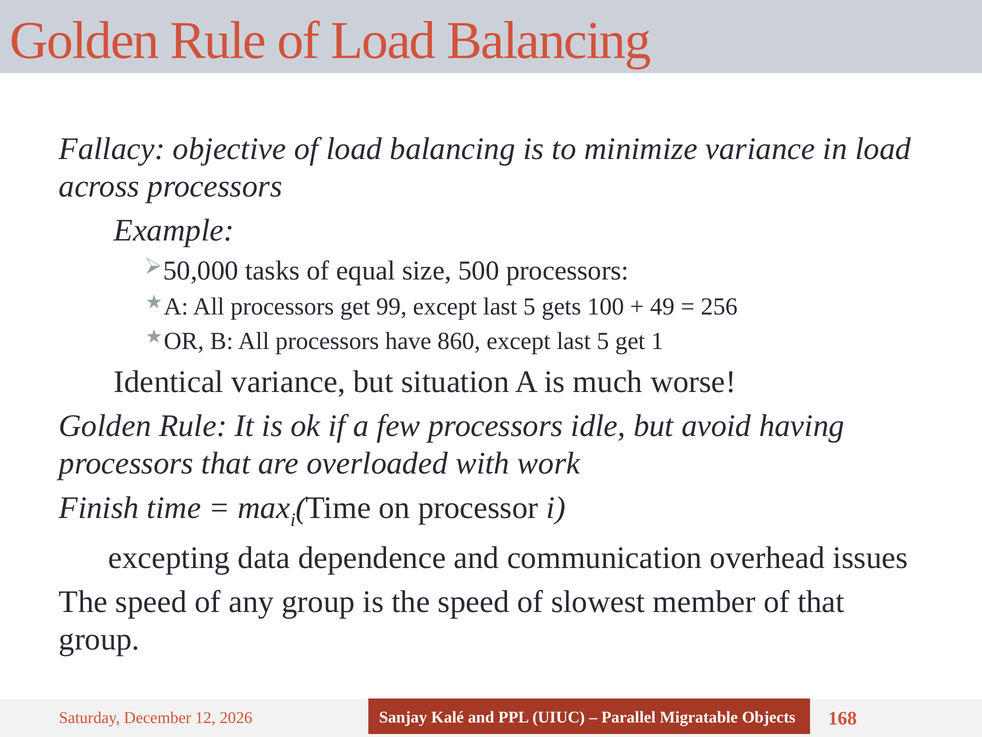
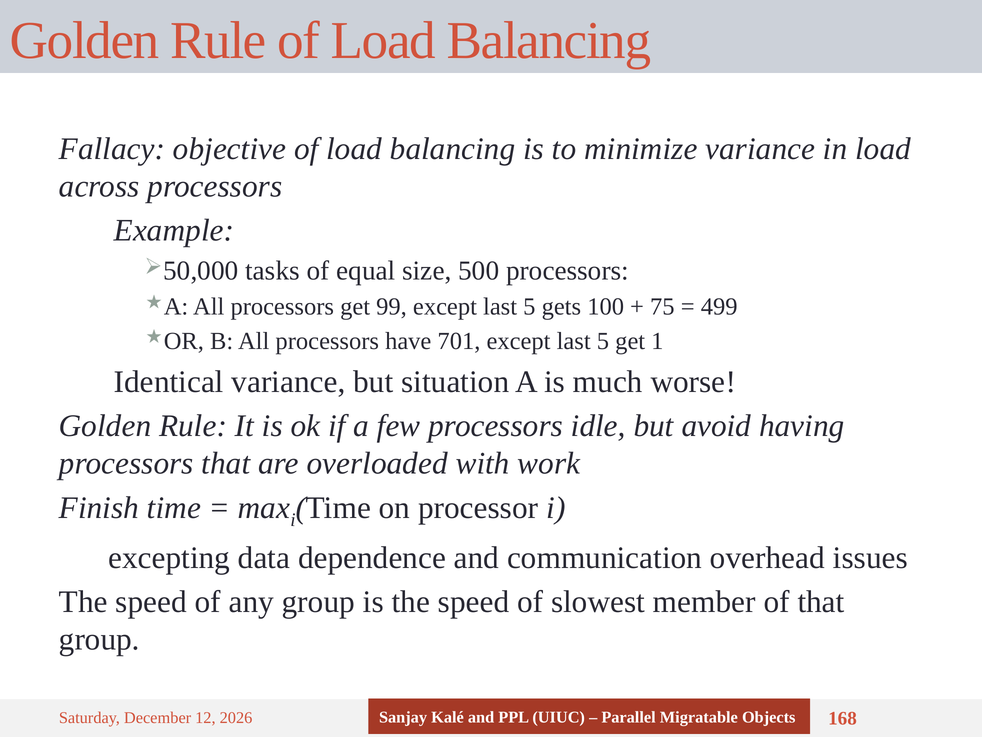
49: 49 -> 75 (662, 307)
256: 256 -> 499 (719, 307)
860: 860 -> 701 (459, 341)
